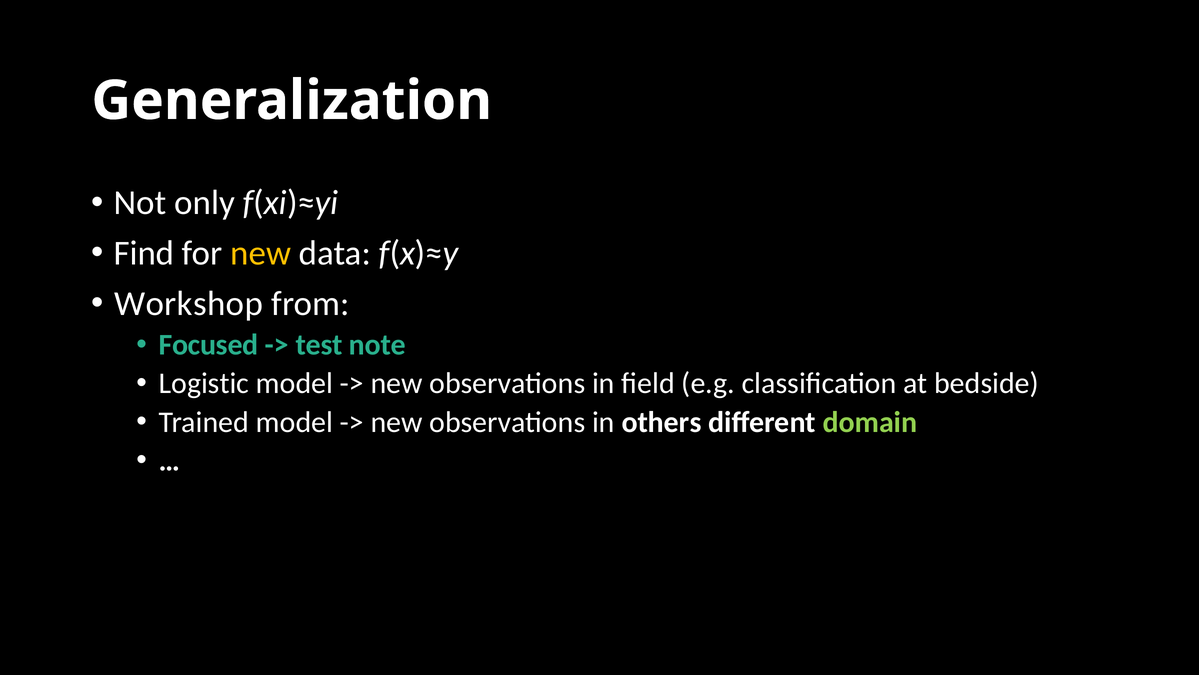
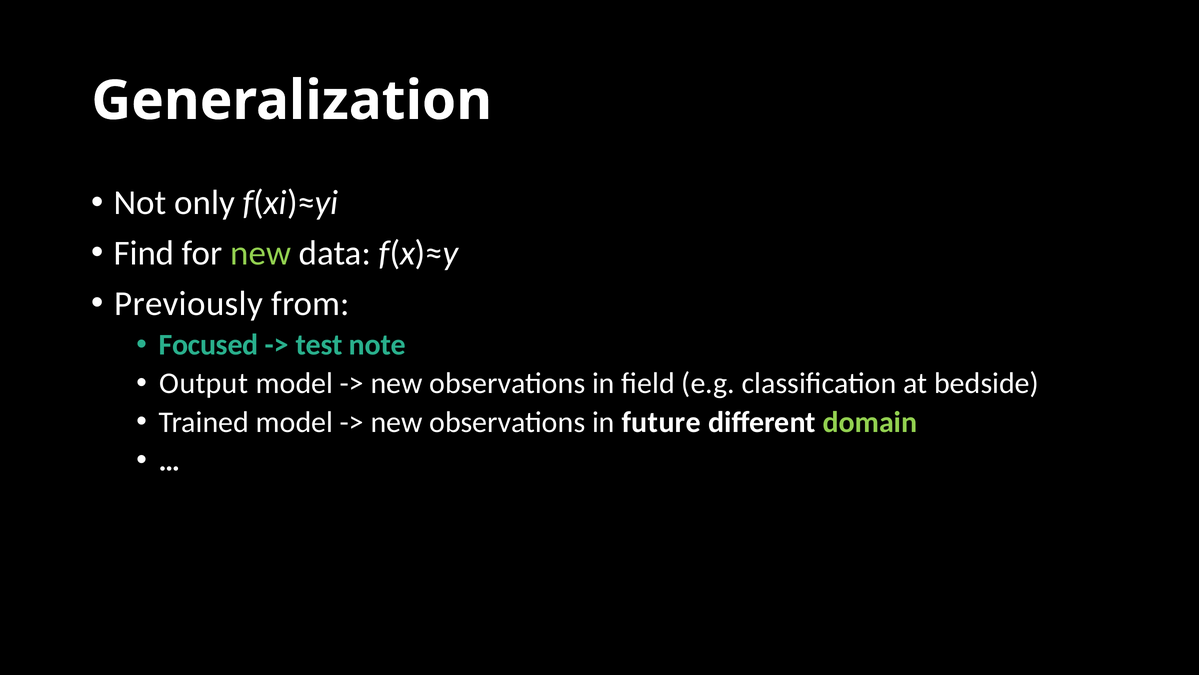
new colour: yellow -> light green (261, 253)
Workshop: Workshop -> Previously (189, 303)
Logistic: Logistic -> Output (204, 383)
others: others -> future (661, 422)
